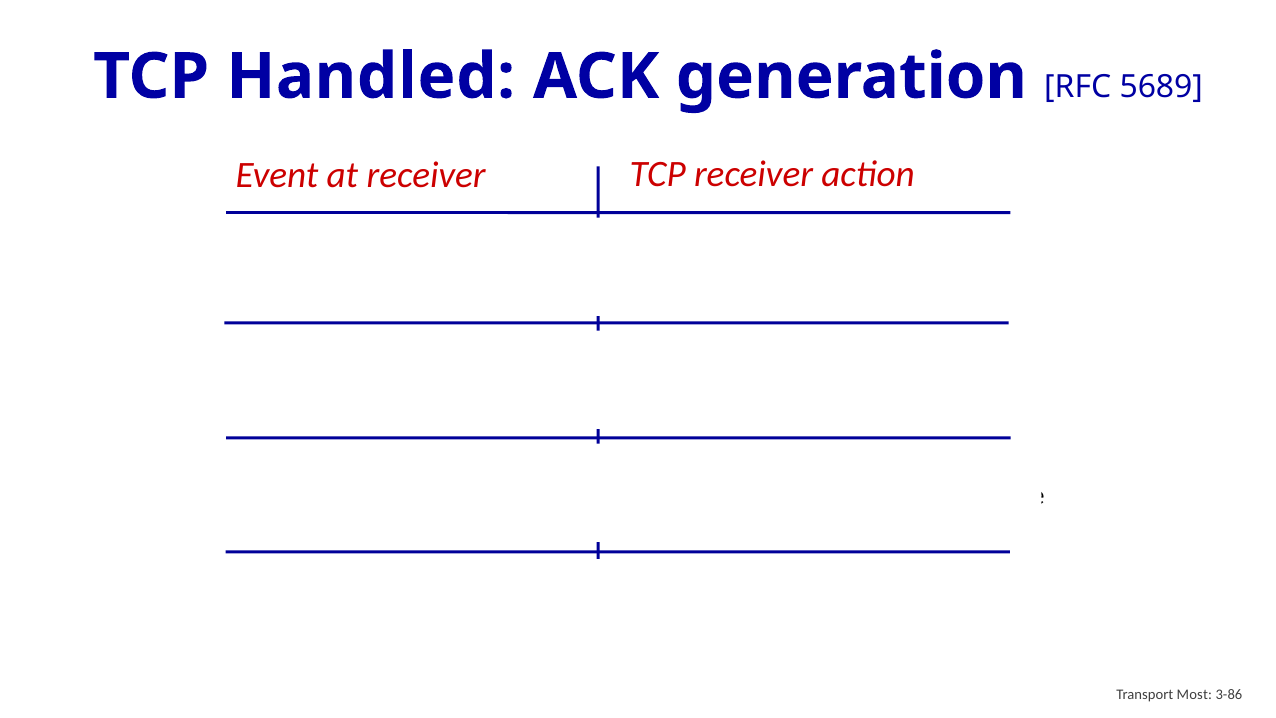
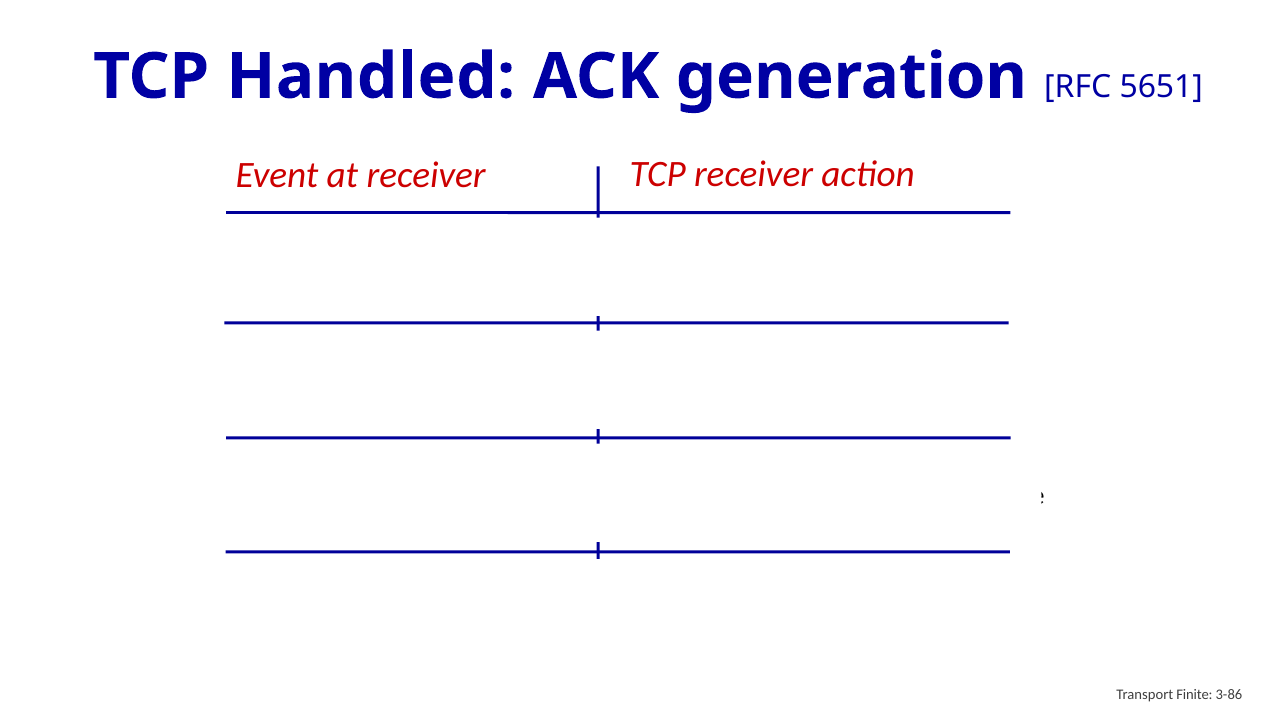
5689: 5689 -> 5651 (1161, 87)
Most: Most -> Finite (1194, 694)
